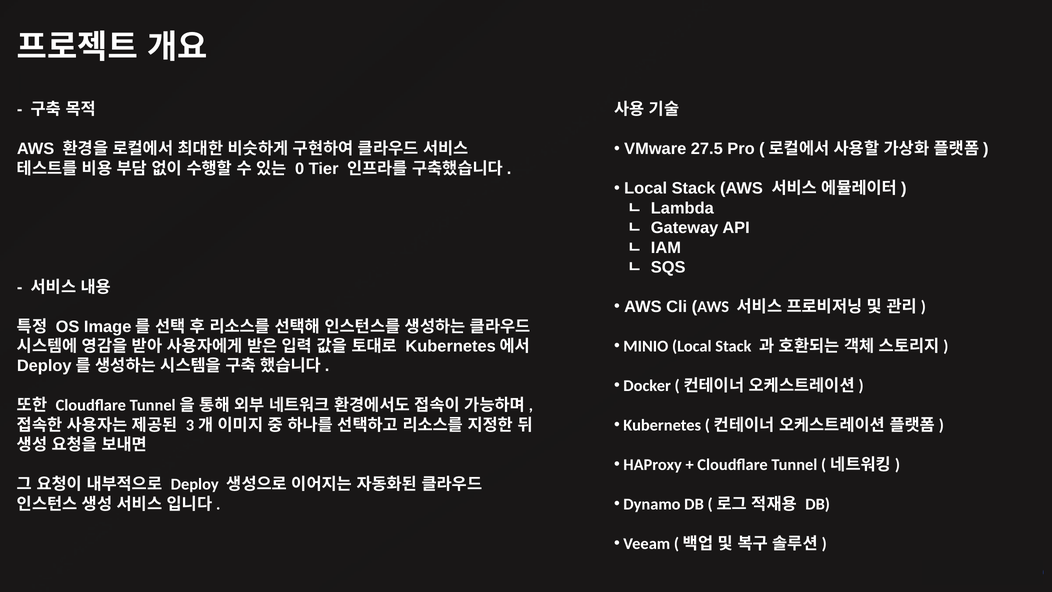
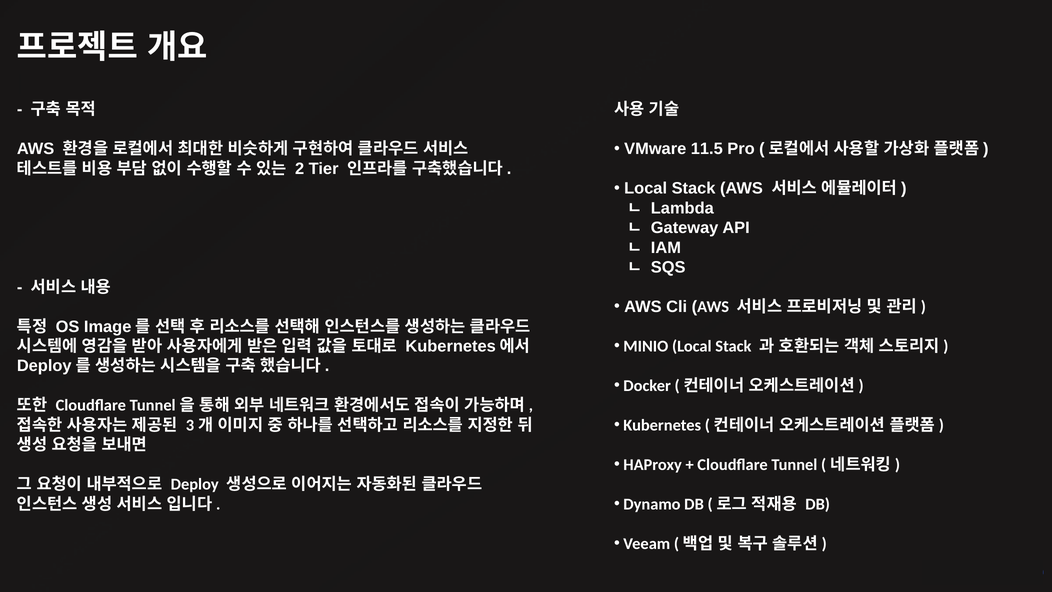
27.5: 27.5 -> 11.5 (707, 149)
0: 0 -> 2 (300, 169)
